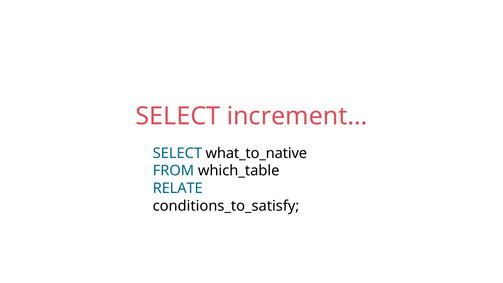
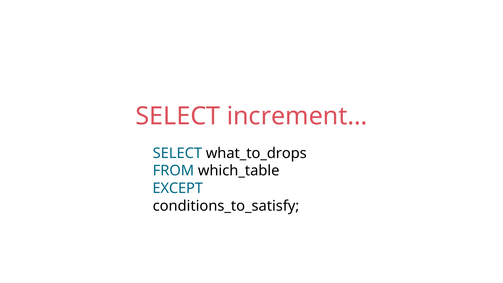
what_to_native: what_to_native -> what_to_drops (256, 153)
RELATE: RELATE -> EXCEPT (178, 188)
